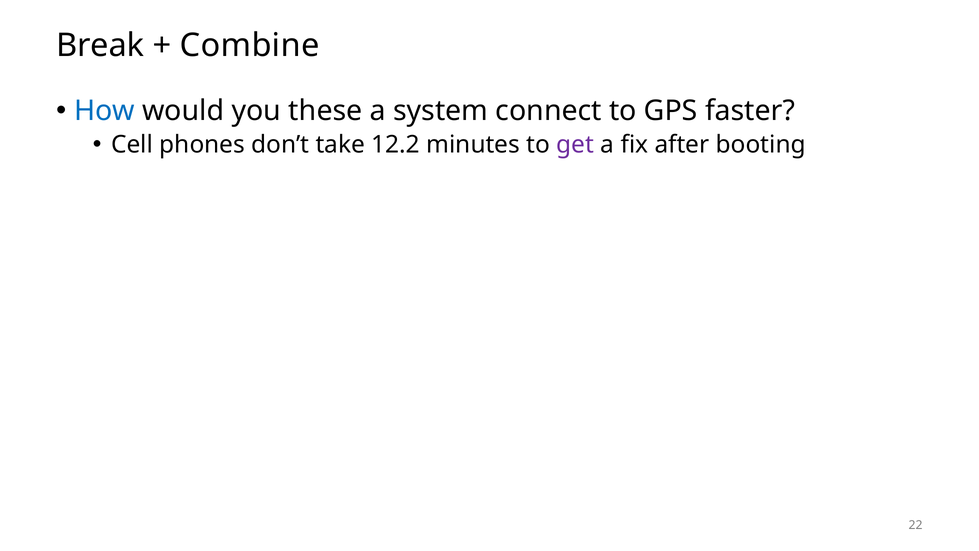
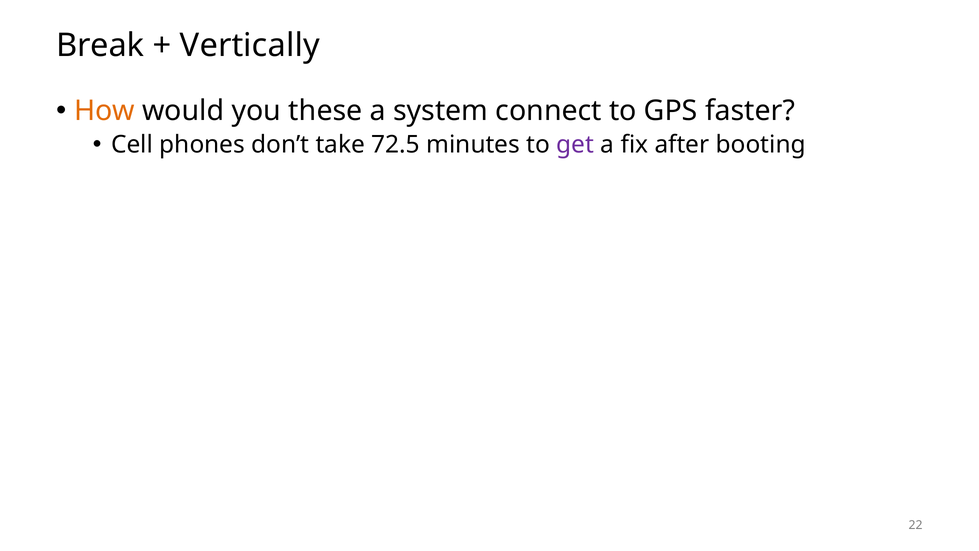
Combine: Combine -> Vertically (250, 46)
How colour: blue -> orange (105, 111)
12.2: 12.2 -> 72.5 (396, 144)
